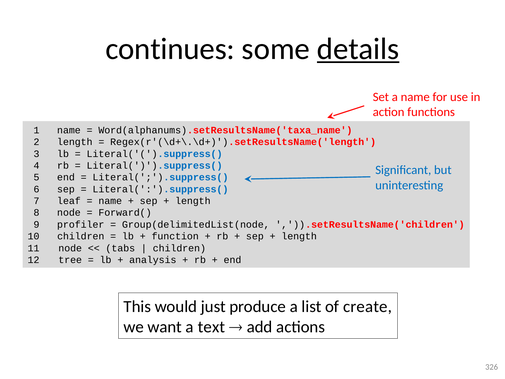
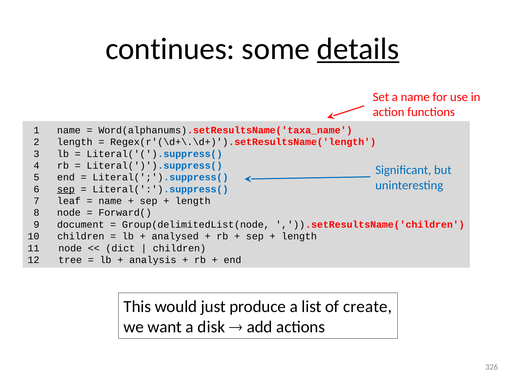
sep underline: none -> present (66, 189)
profiler: profiler -> document (81, 224)
function: function -> analysed (175, 236)
tabs: tabs -> dict (120, 248)
text: text -> disk (211, 327)
